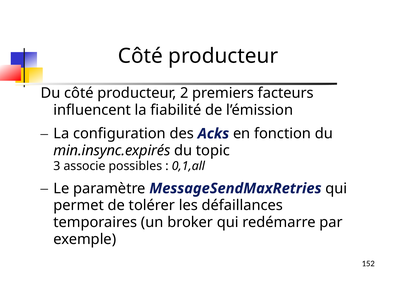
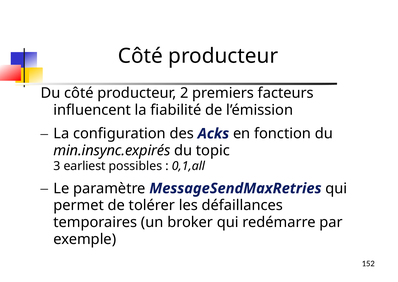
associe: associe -> earliest (85, 166)
